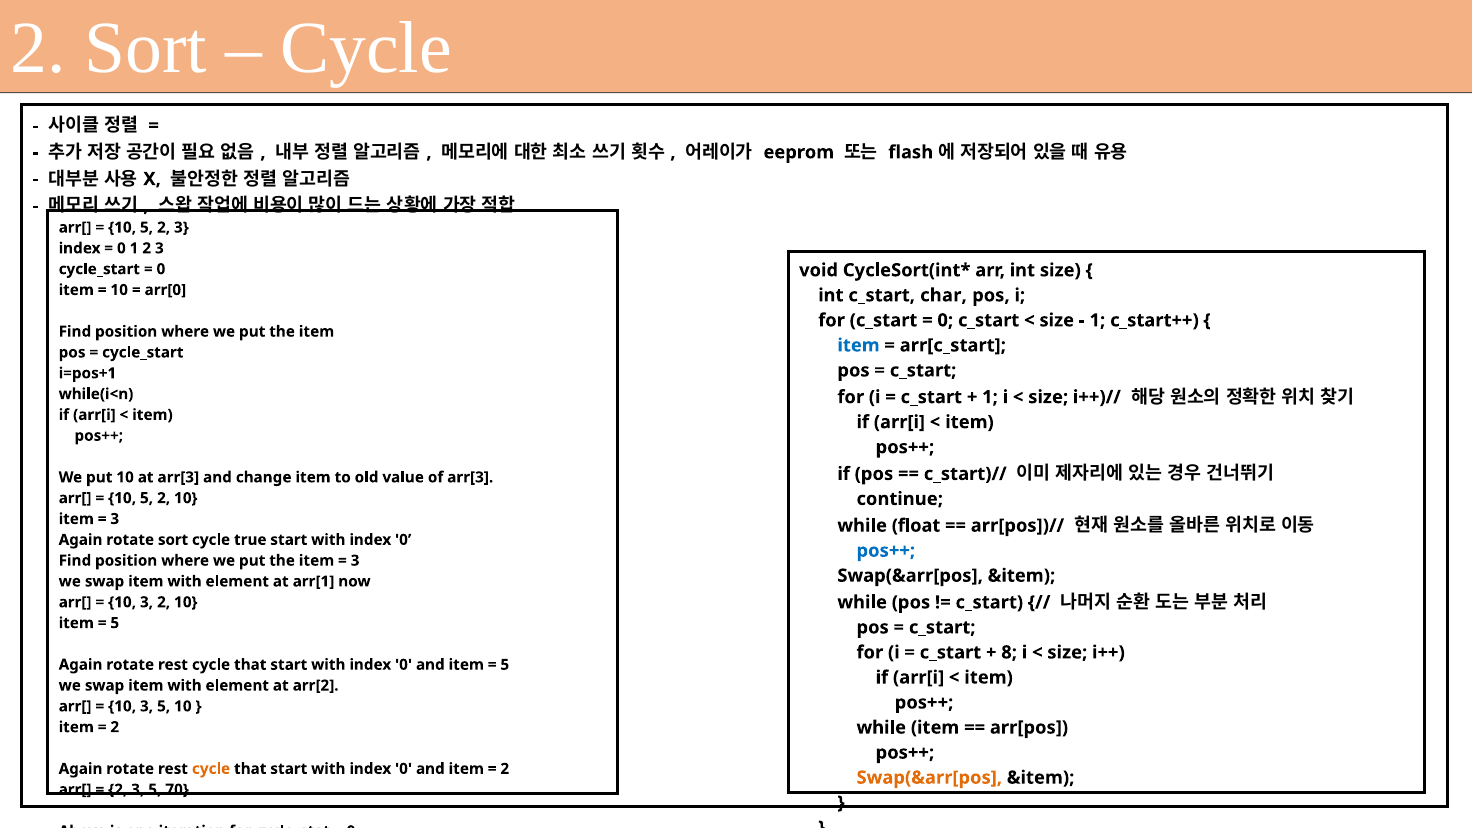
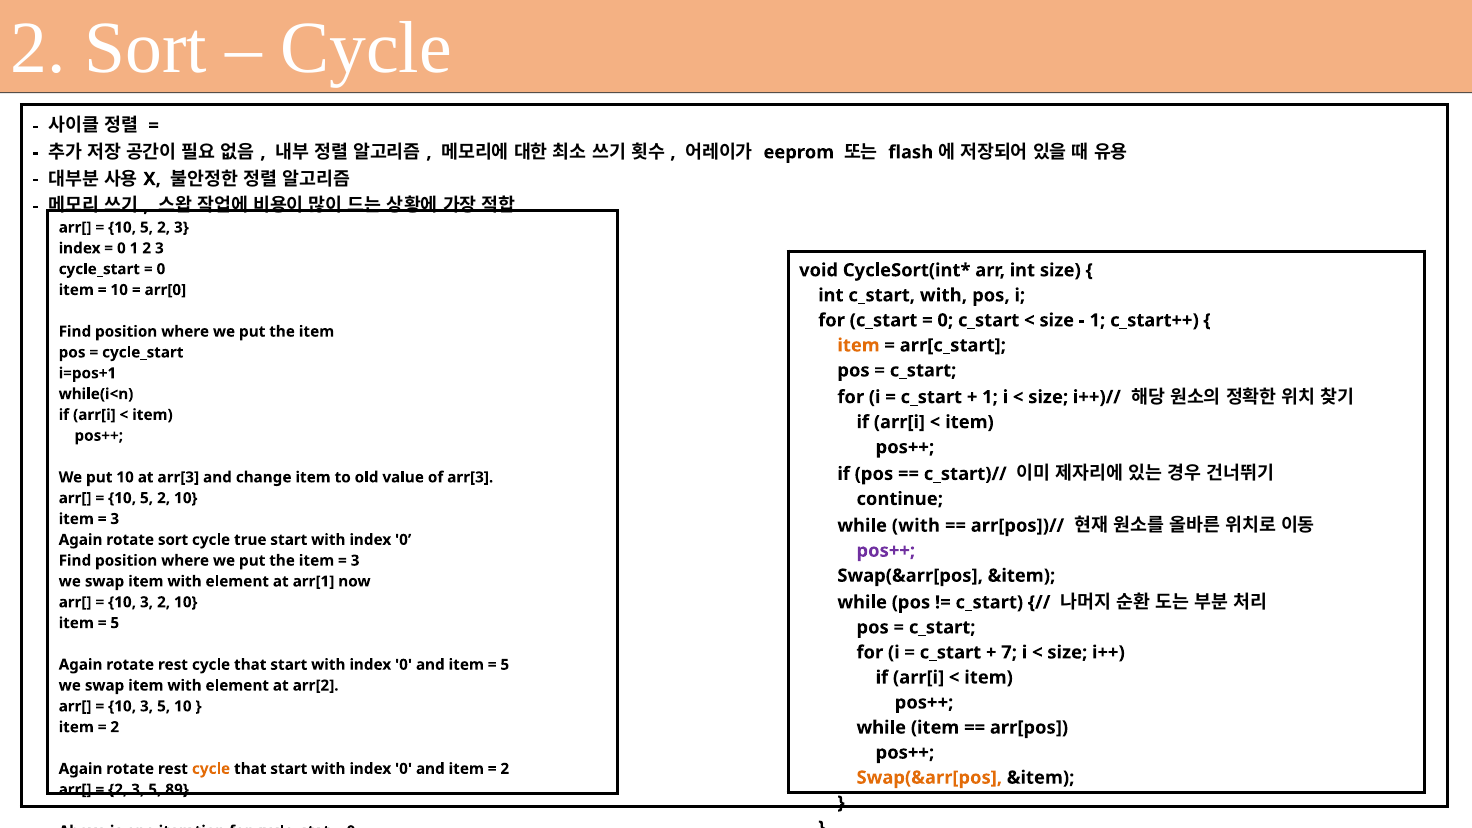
char: char -> with (943, 295)
item colour: blue -> orange (859, 345)
while float: float -> with (916, 526)
pos++ colour: blue -> purple (886, 551)
8: 8 -> 7 (1009, 652)
70: 70 -> 89 (177, 790)
